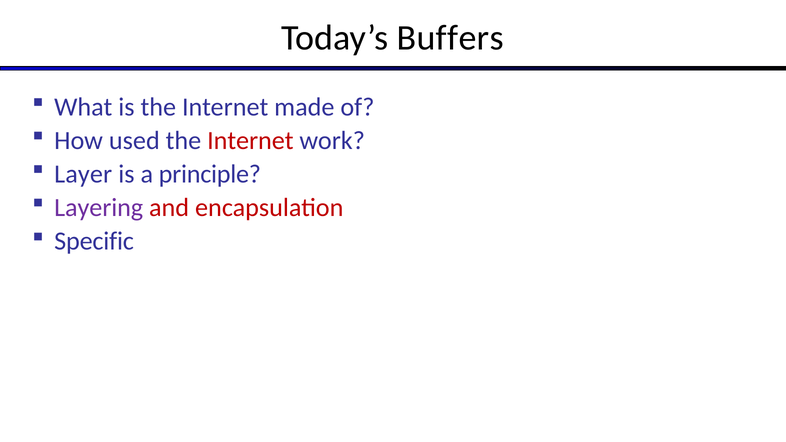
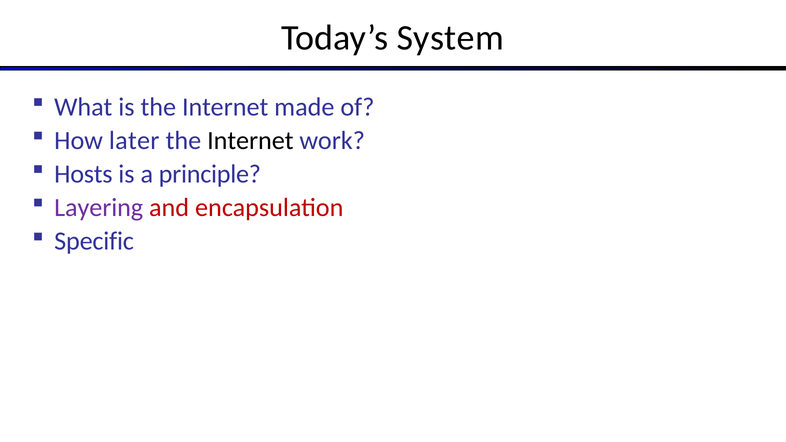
Buffers: Buffers -> System (450, 38)
used: used -> later (134, 141)
Internet colour: red -> black (250, 141)
Layer: Layer -> Hosts (83, 174)
